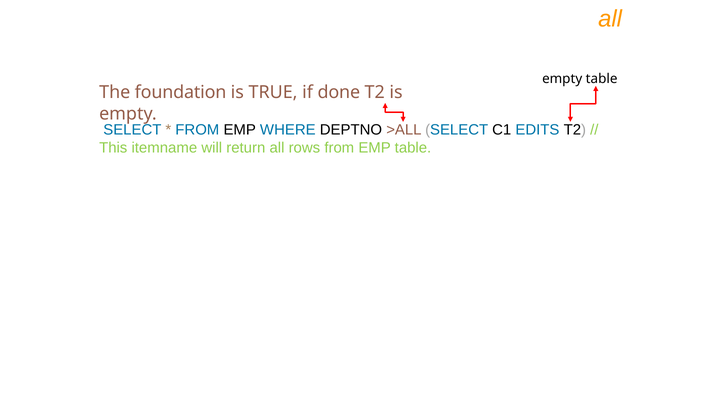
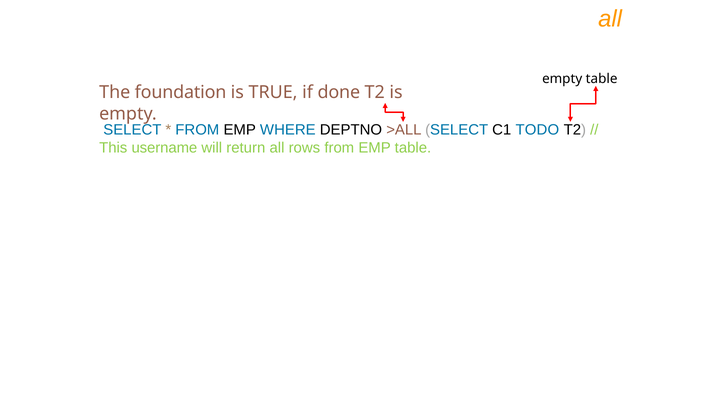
EDITS: EDITS -> TODO (537, 130)
itemname: itemname -> username (164, 148)
